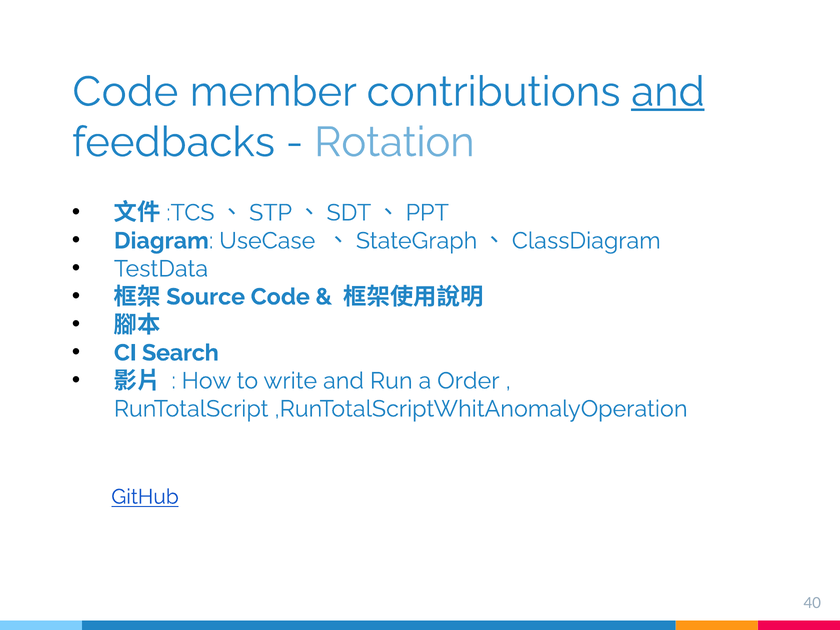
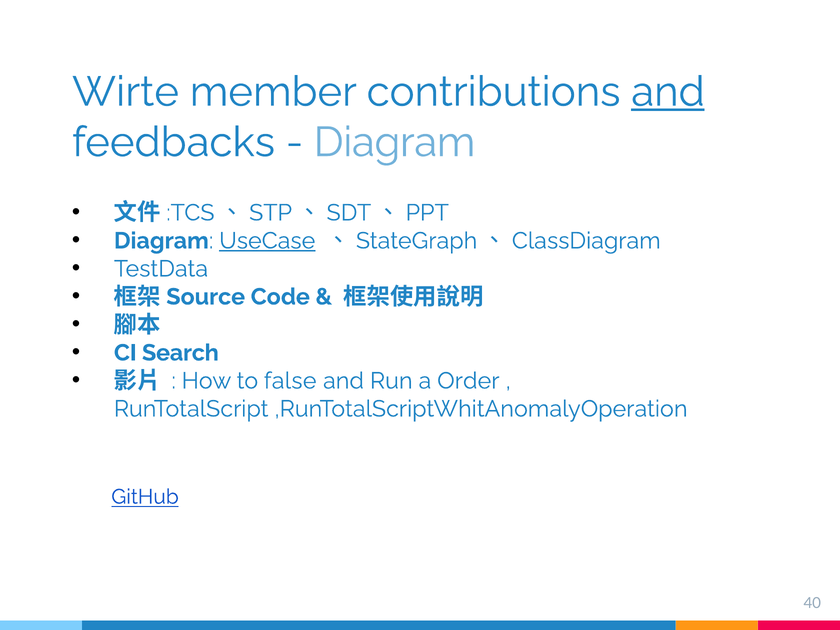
Code: Code -> Wirte (126, 92)
Rotation: Rotation -> Diagram (394, 142)
UseCase underline: none -> present (267, 241)
write: write -> false (290, 381)
